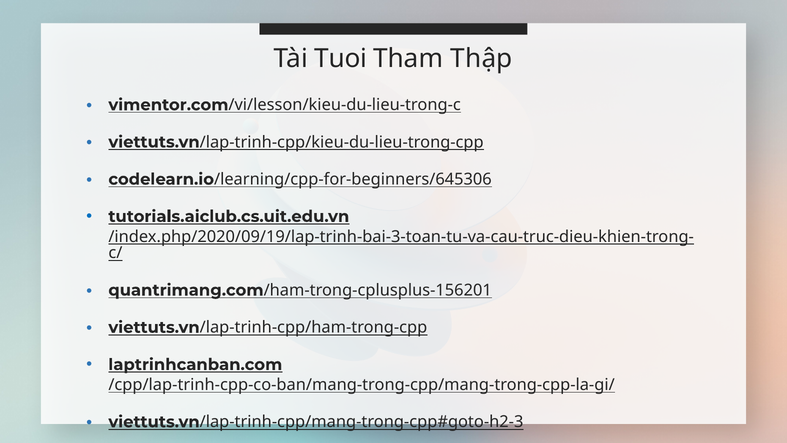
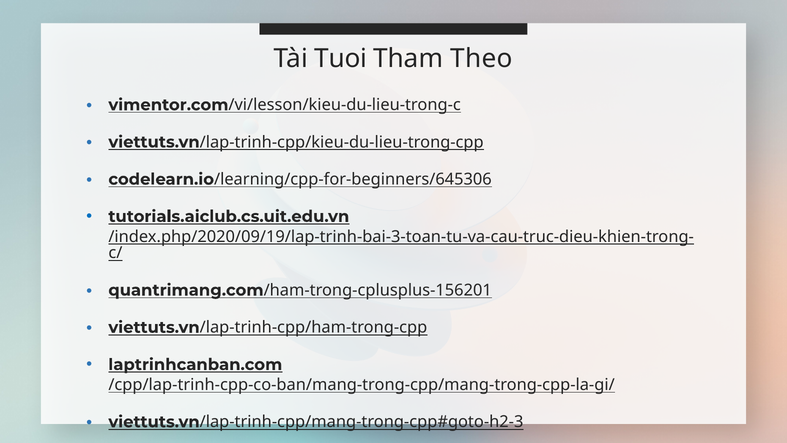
Thập: Thập -> Theo (481, 59)
